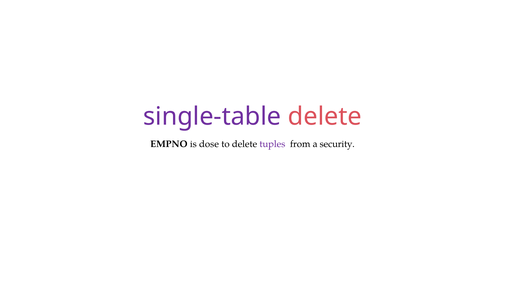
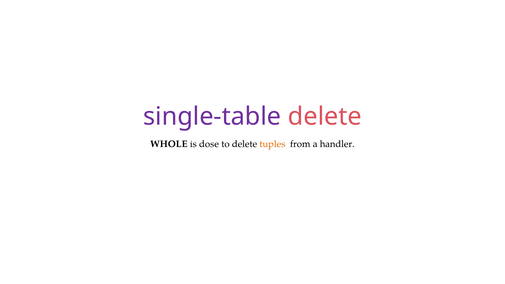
EMPNO: EMPNO -> WHOLE (169, 144)
tuples colour: purple -> orange (272, 144)
security: security -> handler (337, 144)
